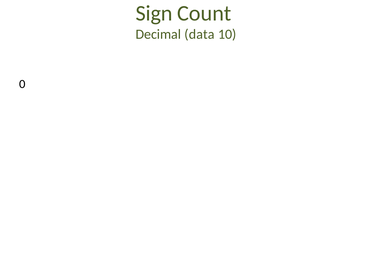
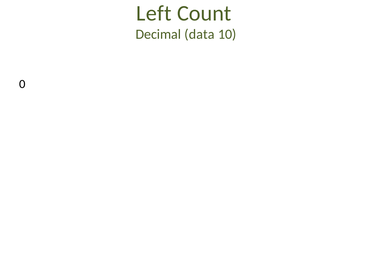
Sign: Sign -> Left (154, 13)
